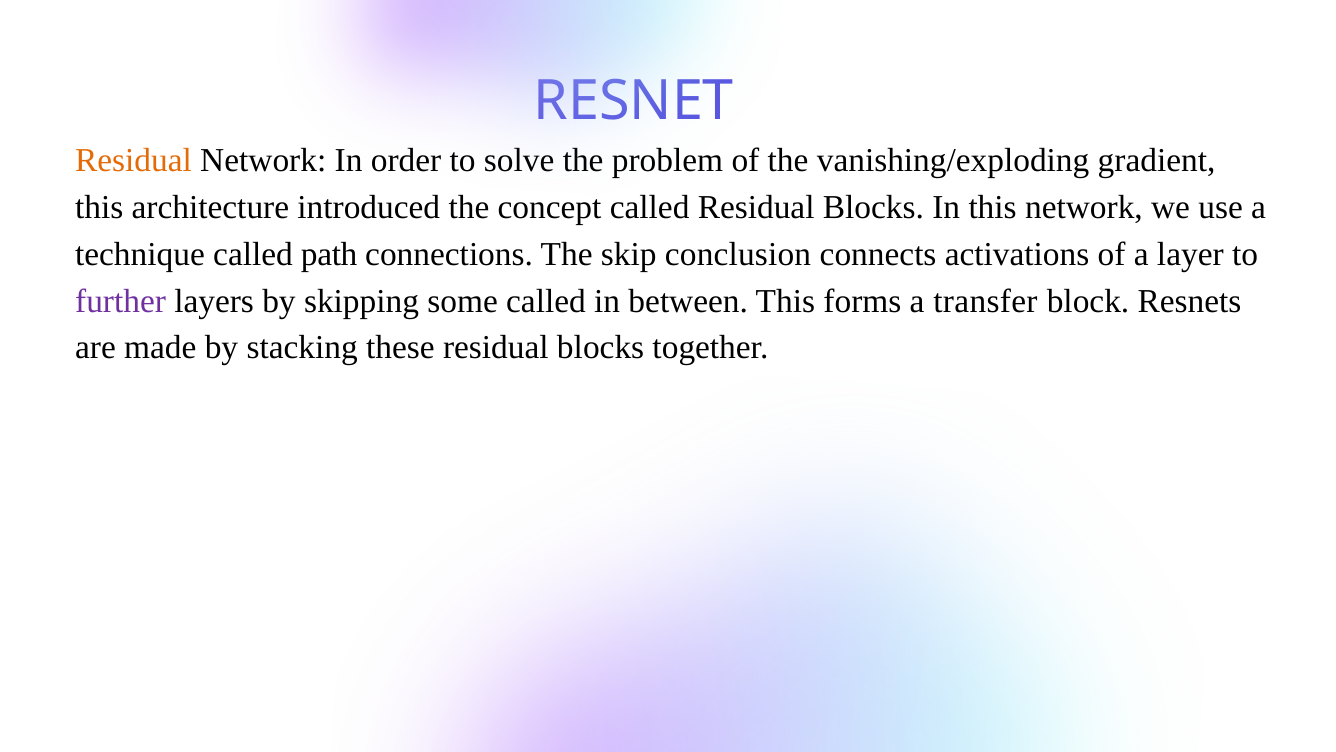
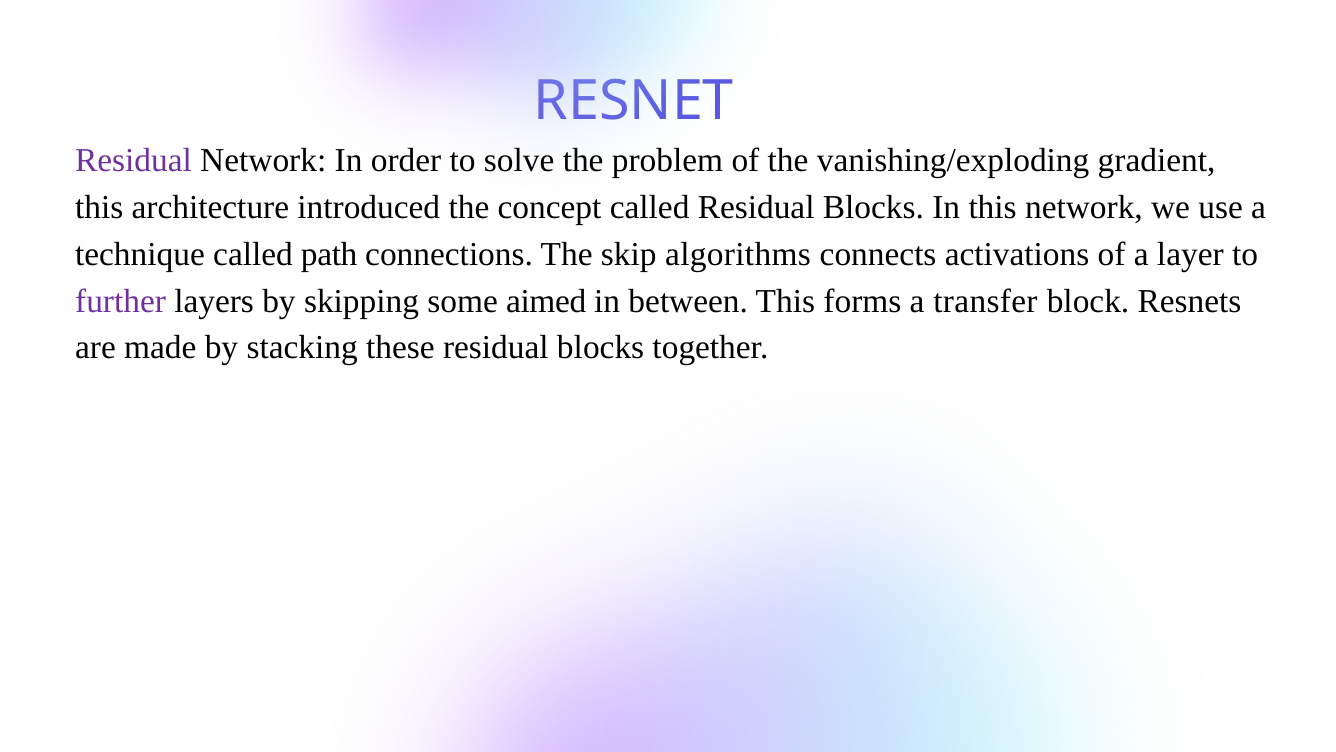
Residual colour: orange -> purple (134, 161)
conclusion: conclusion -> algorithms (738, 254)
some called: called -> aimed (546, 301)
